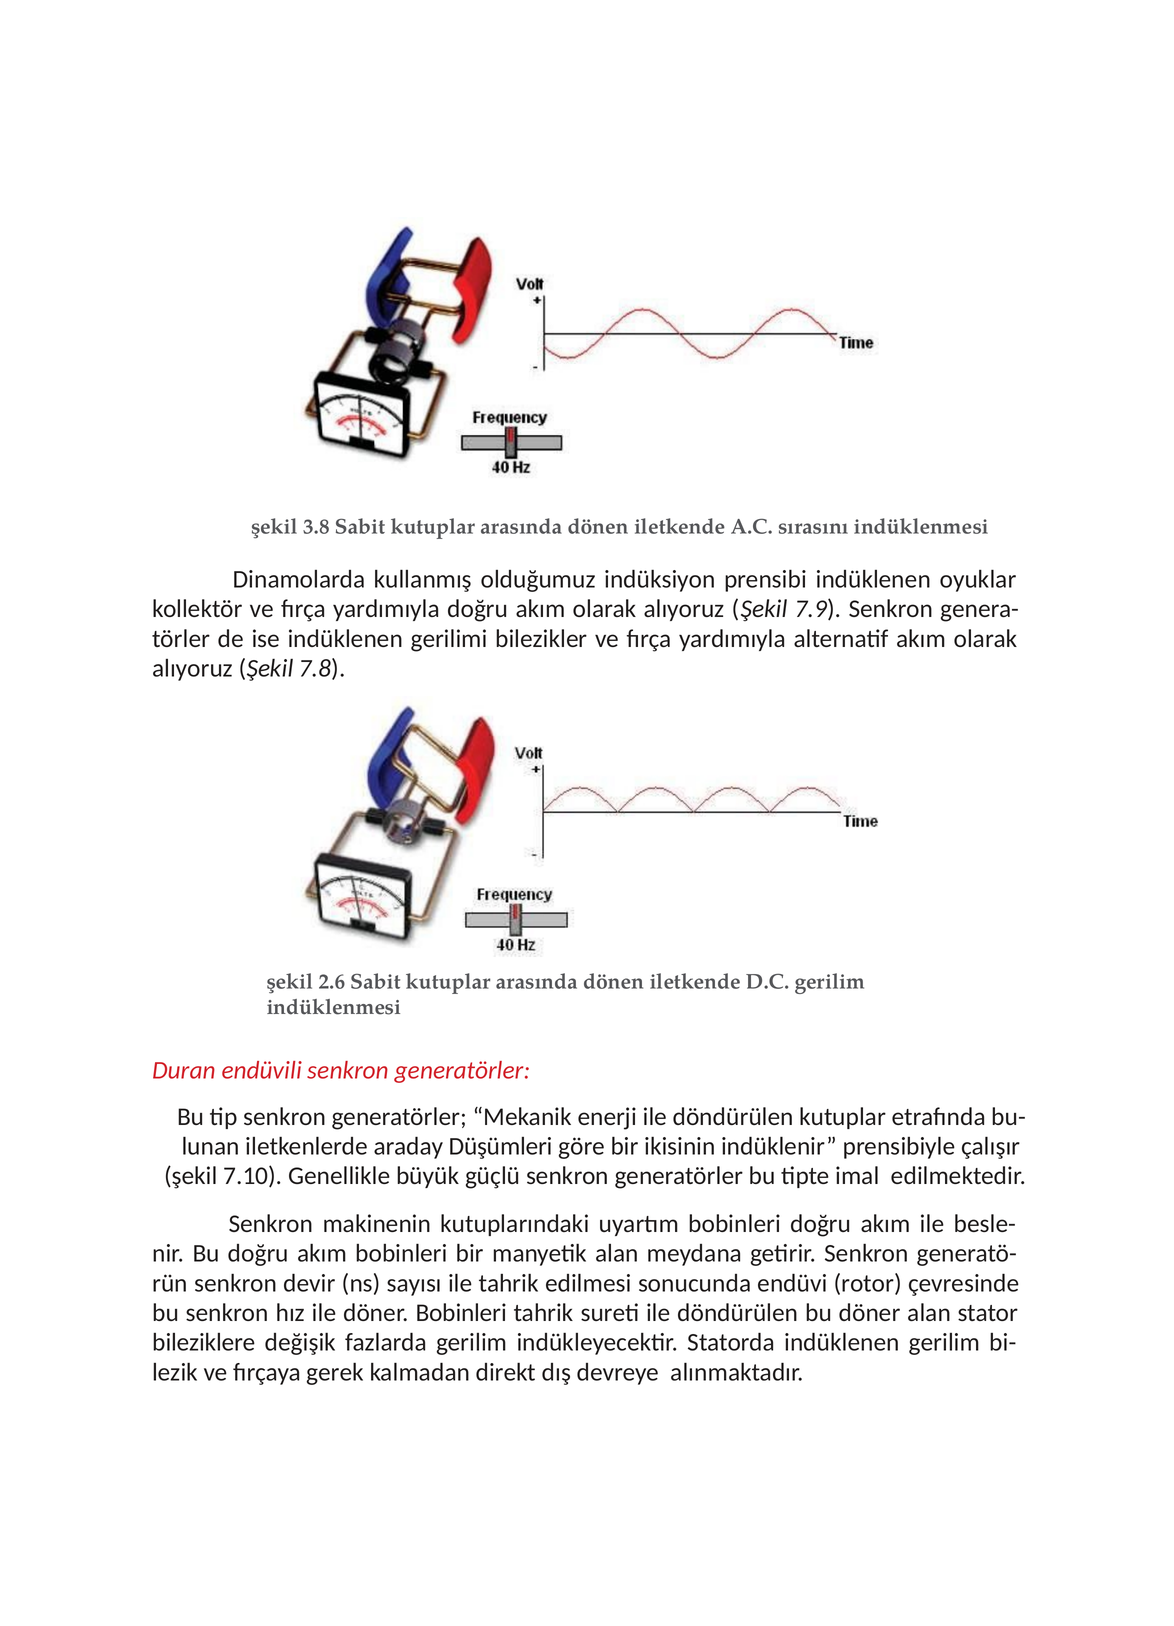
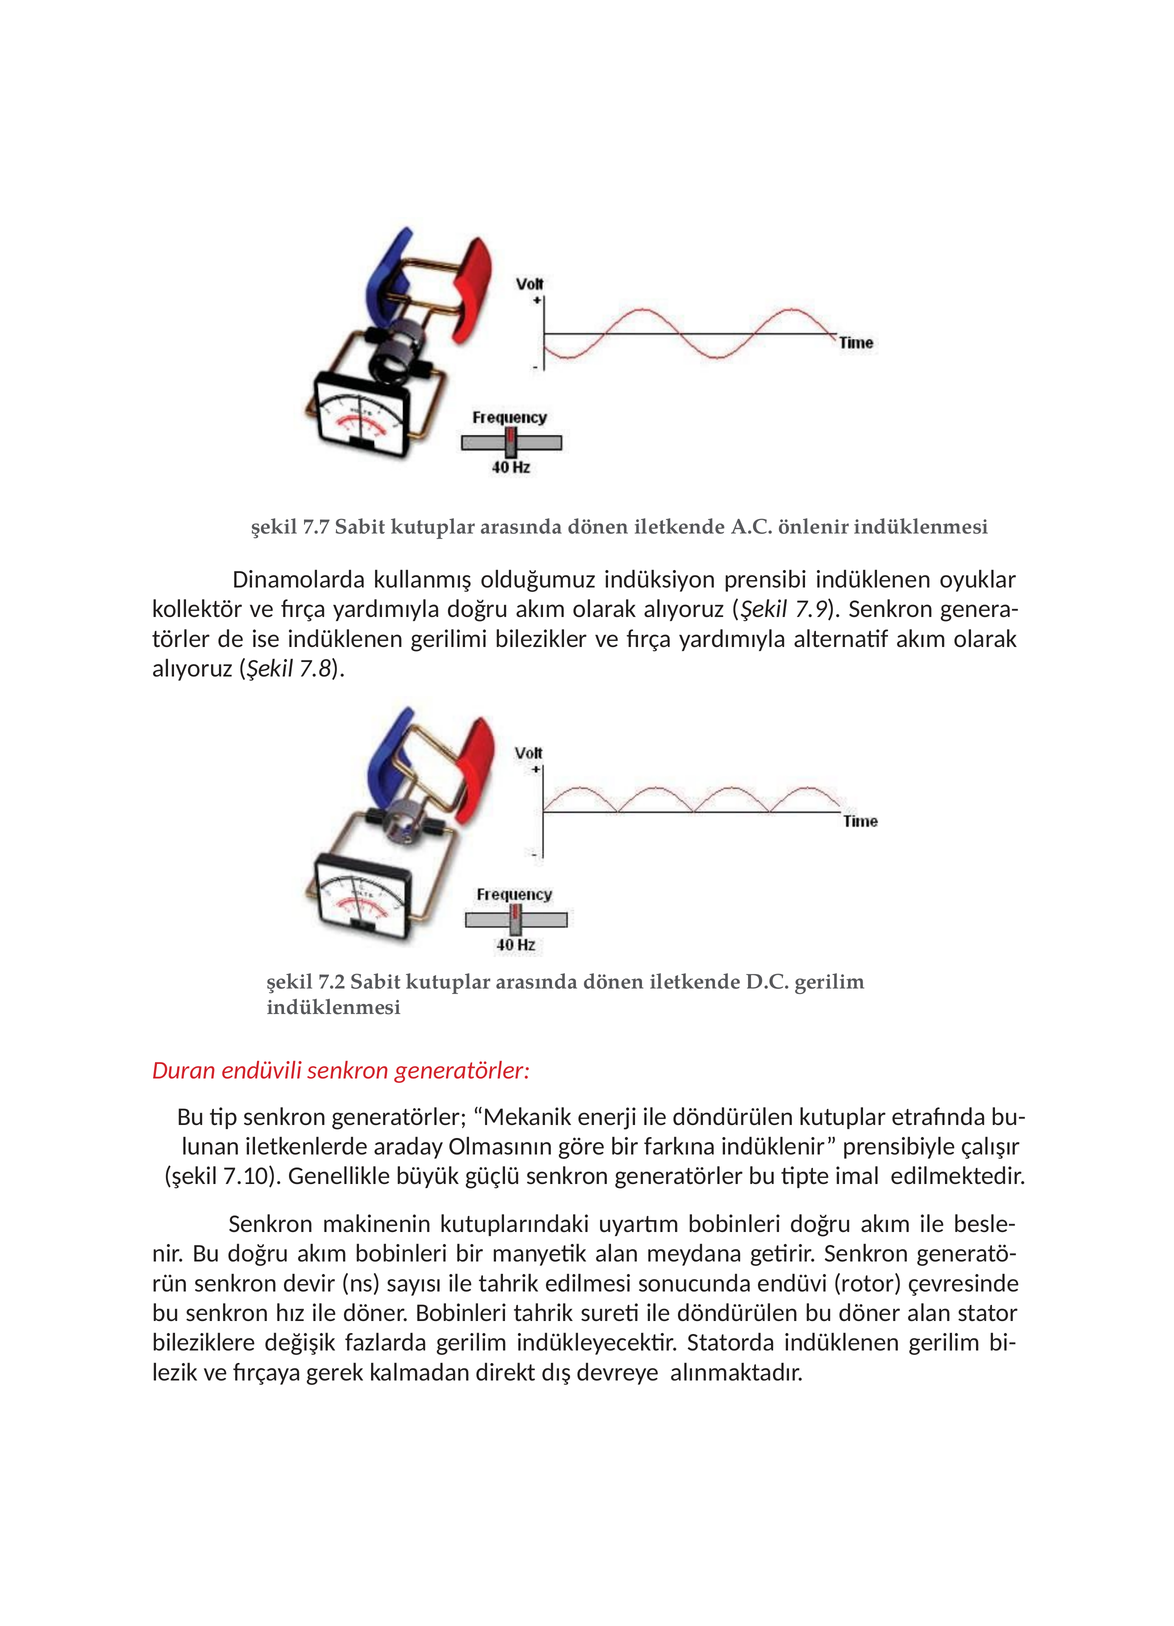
3.8: 3.8 -> 7.7 (317, 527)
sırasını: sırasını -> önlenir (813, 527)
2.6: 2.6 -> 7.2 (332, 982)
Düşümleri: Düşümleri -> Olmasının (501, 1147)
ikisinin: ikisinin -> farkına (680, 1147)
